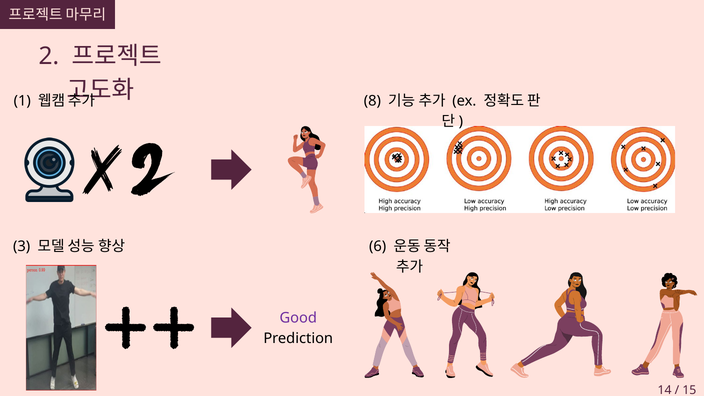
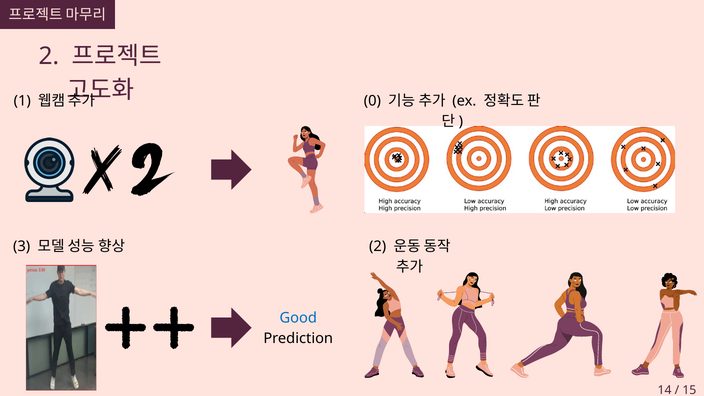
8: 8 -> 0 (372, 101)
6: 6 -> 2 (378, 247)
Good colour: purple -> blue (298, 318)
